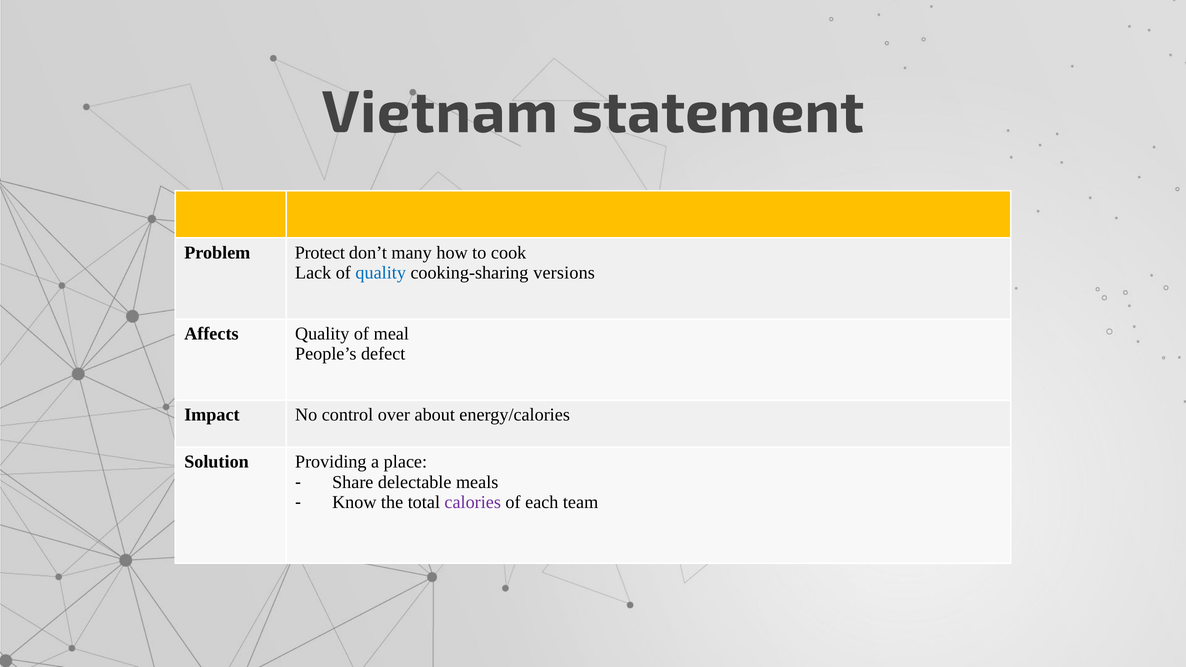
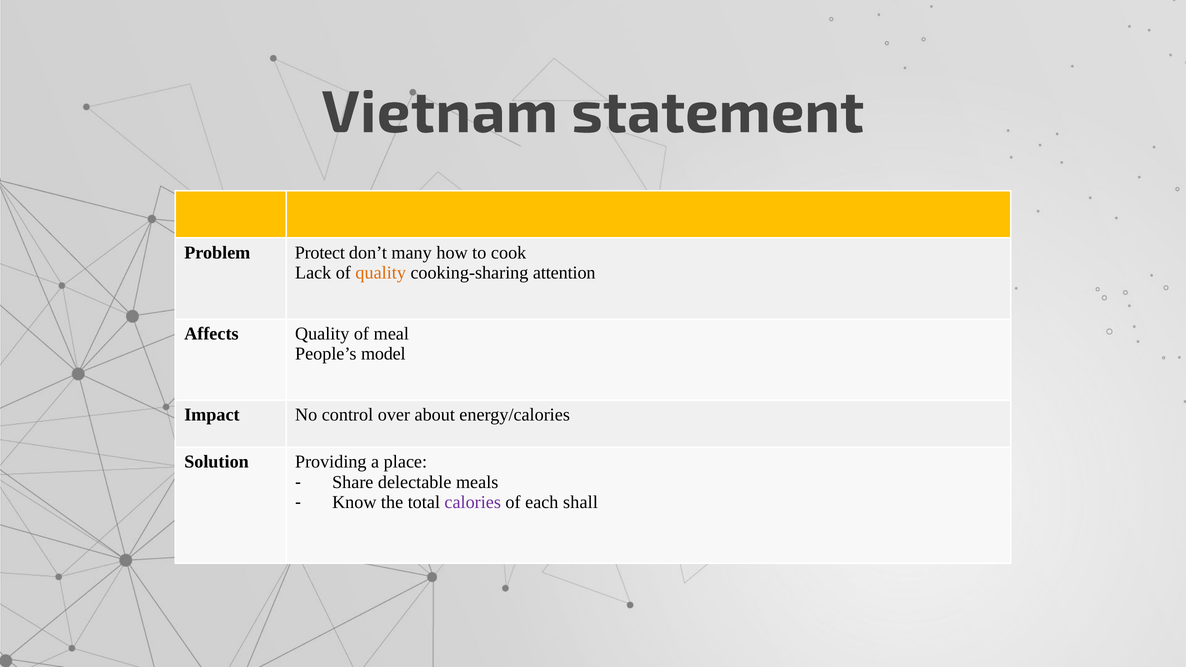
quality colour: blue -> orange (381, 273)
versions: versions -> attention (564, 273)
defect: defect -> model (383, 354)
team: team -> shall (580, 502)
